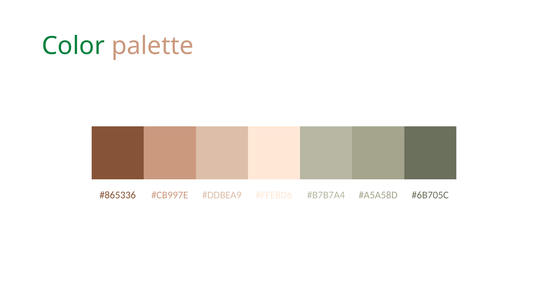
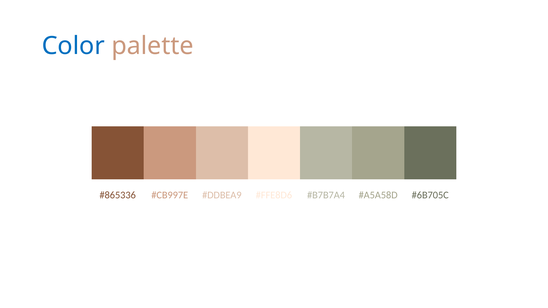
Color colour: green -> blue (73, 46)
